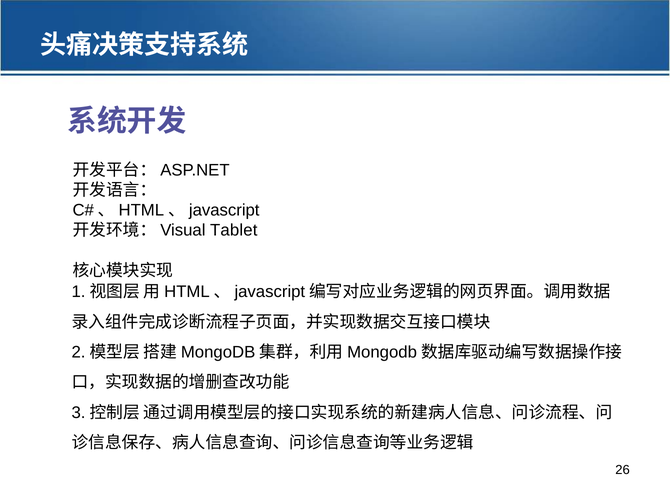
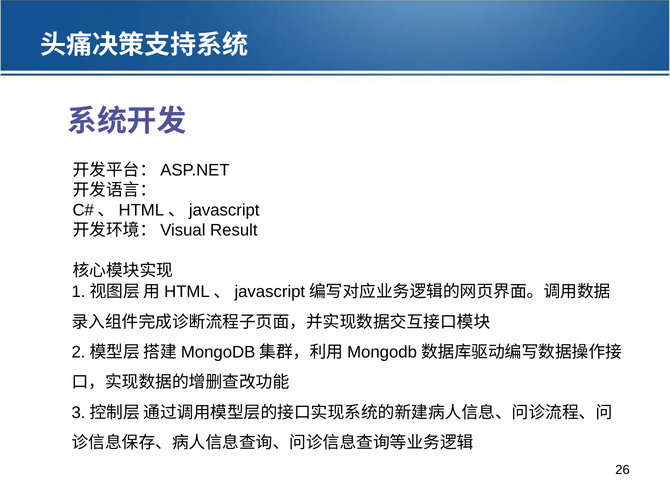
Tablet: Tablet -> Result (234, 230)
